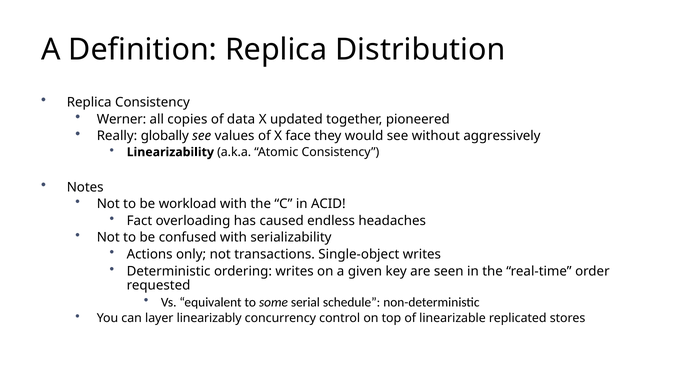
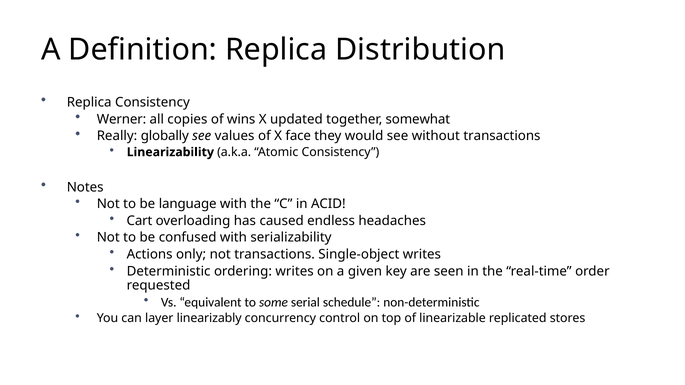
data: data -> wins (241, 119)
pioneered: pioneered -> somewhat (418, 119)
without aggressively: aggressively -> transactions (502, 136)
workload: workload -> language (188, 204)
Fact: Fact -> Cart (140, 221)
